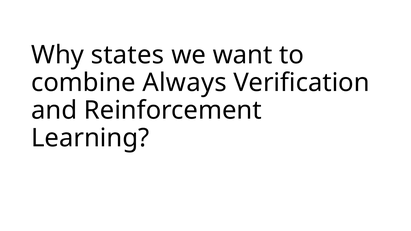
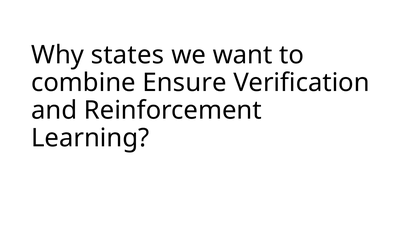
Always: Always -> Ensure (185, 83)
